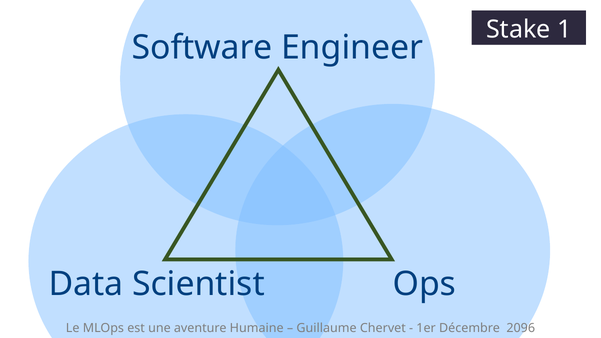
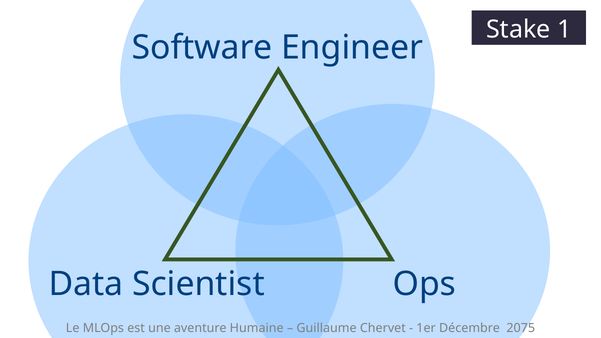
2096: 2096 -> 2075 (521, 328)
